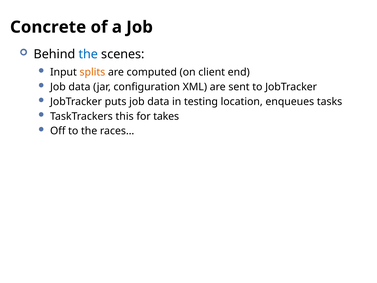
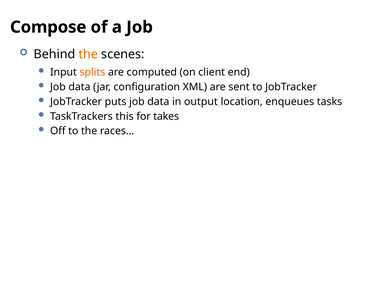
Concrete: Concrete -> Compose (48, 27)
the colour: blue -> orange (88, 54)
testing: testing -> output (201, 102)
